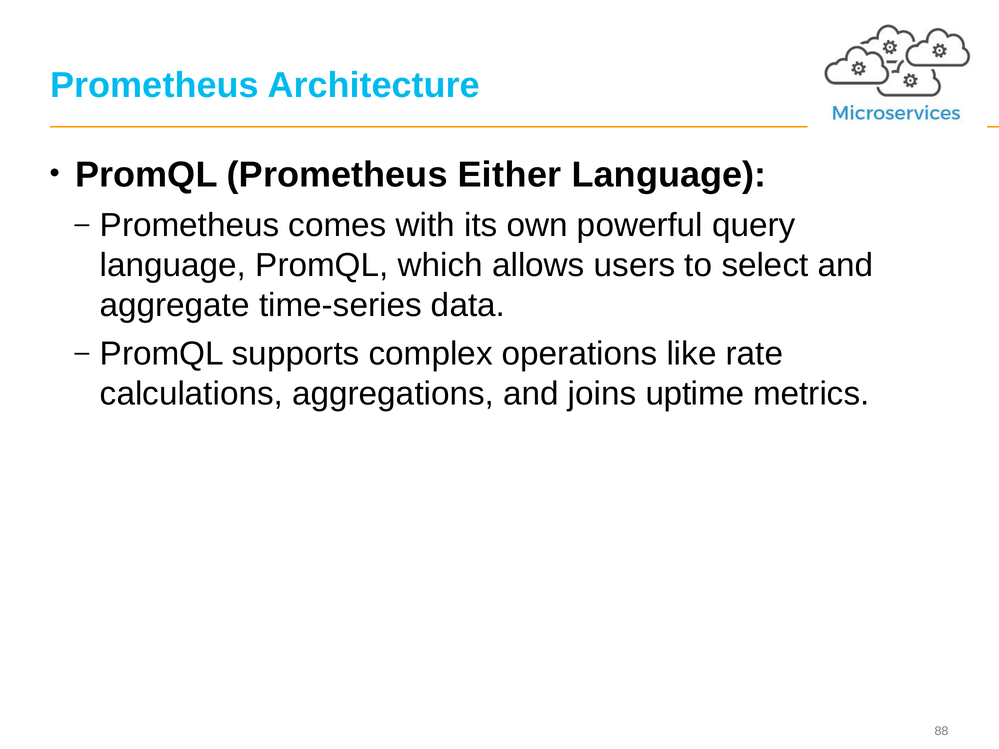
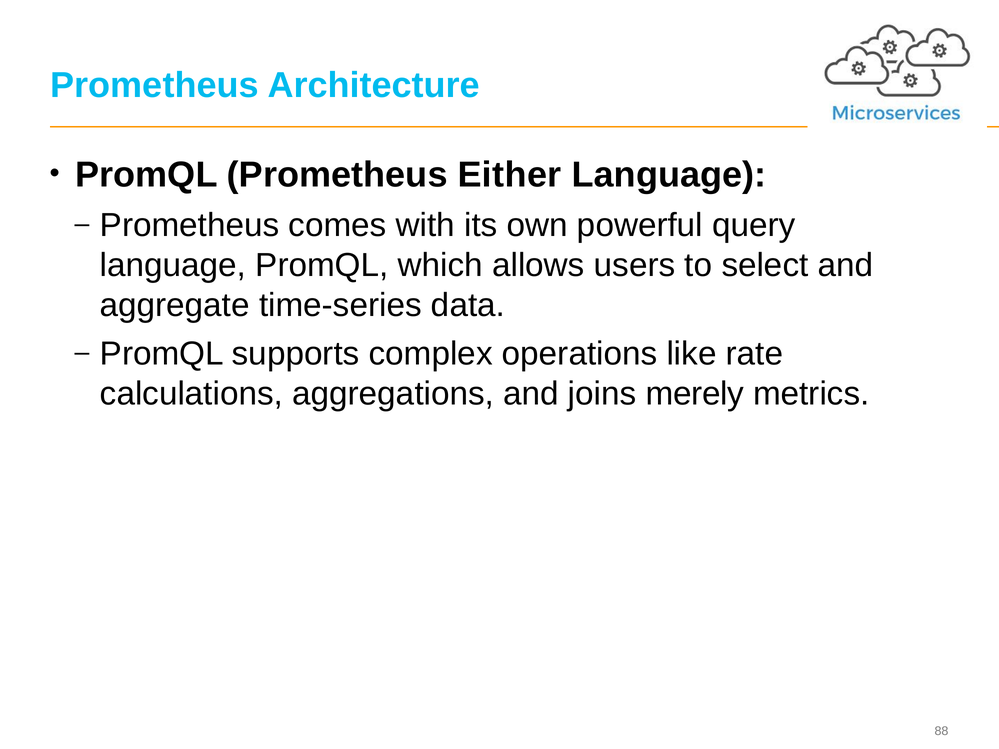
uptime: uptime -> merely (695, 394)
